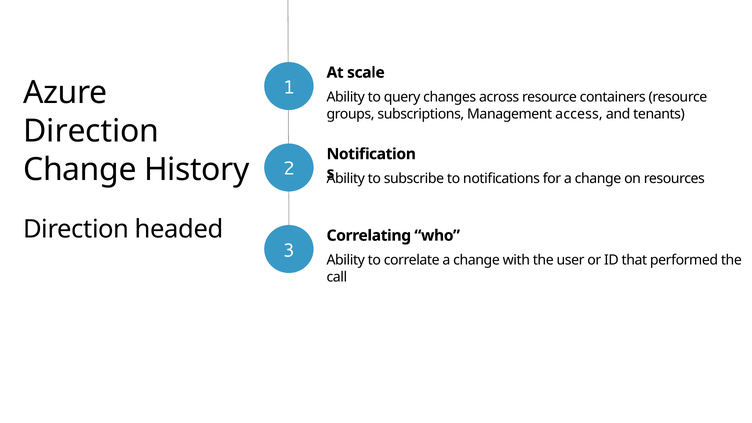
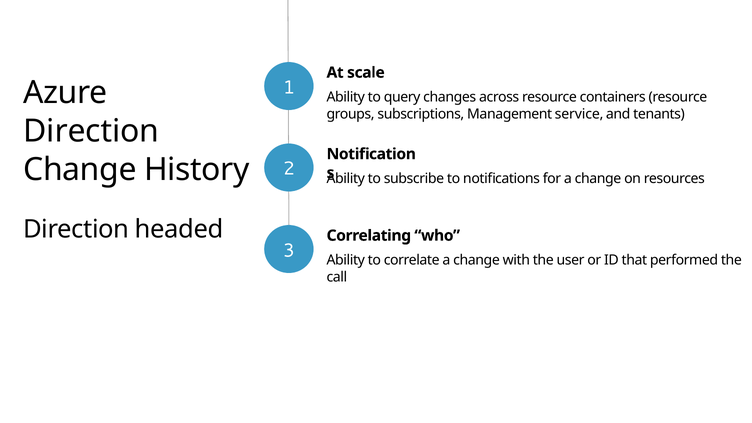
access: access -> service (579, 114)
